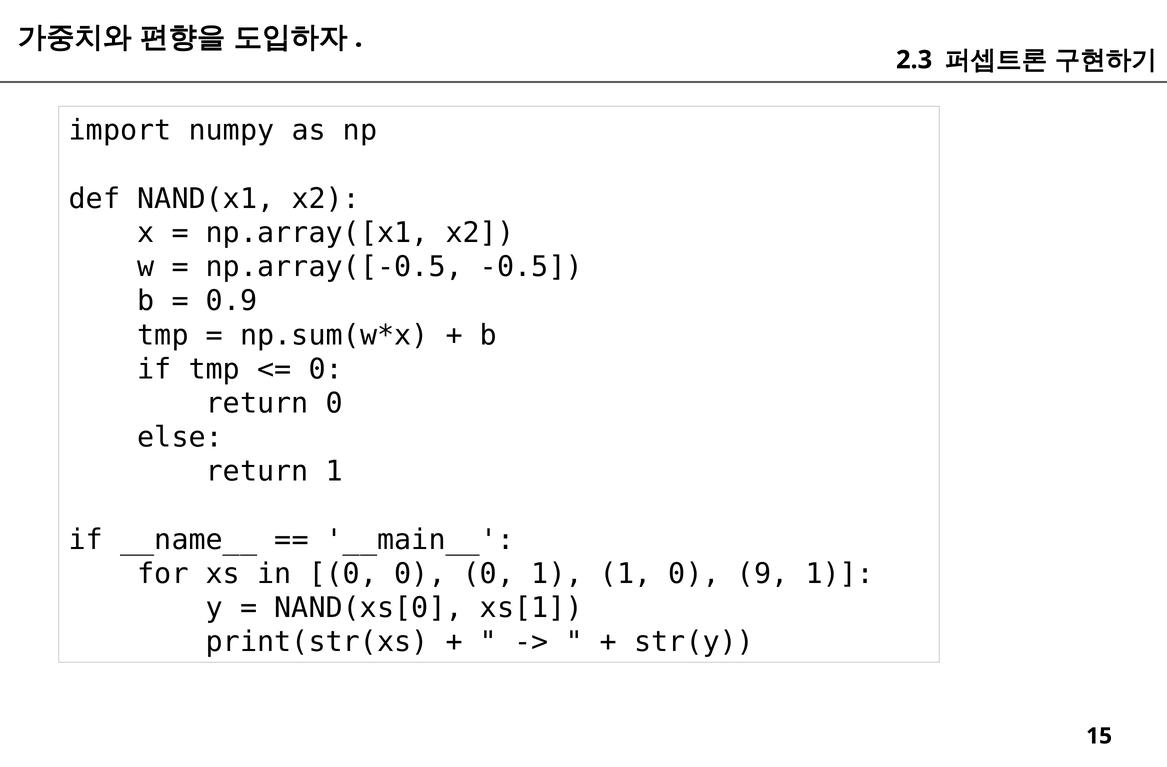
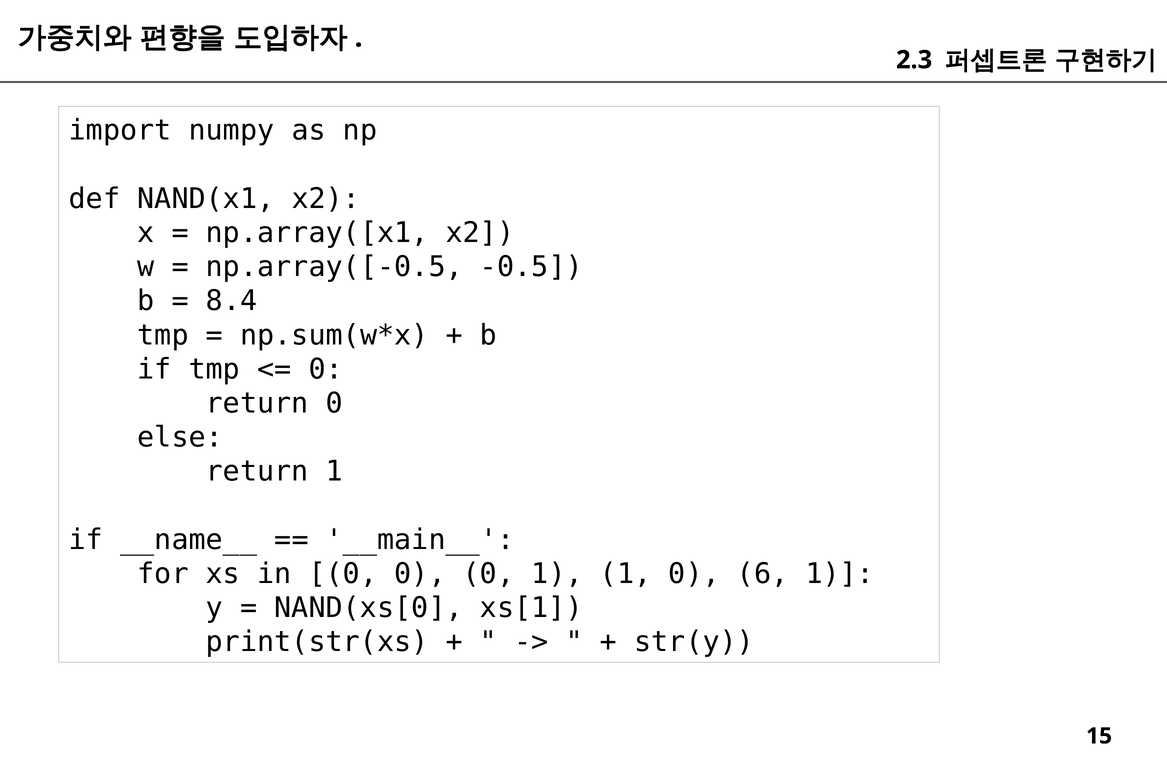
0.9: 0.9 -> 8.4 (232, 301)
9: 9 -> 6 (763, 574)
